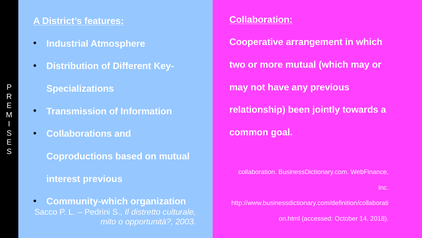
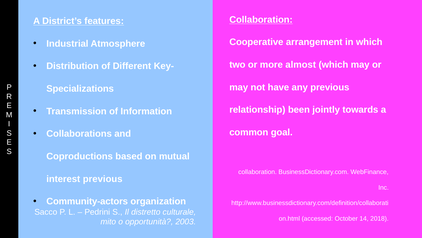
more mutual: mutual -> almost (301, 65)
Community-which: Community-which -> Community-actors (87, 201)
